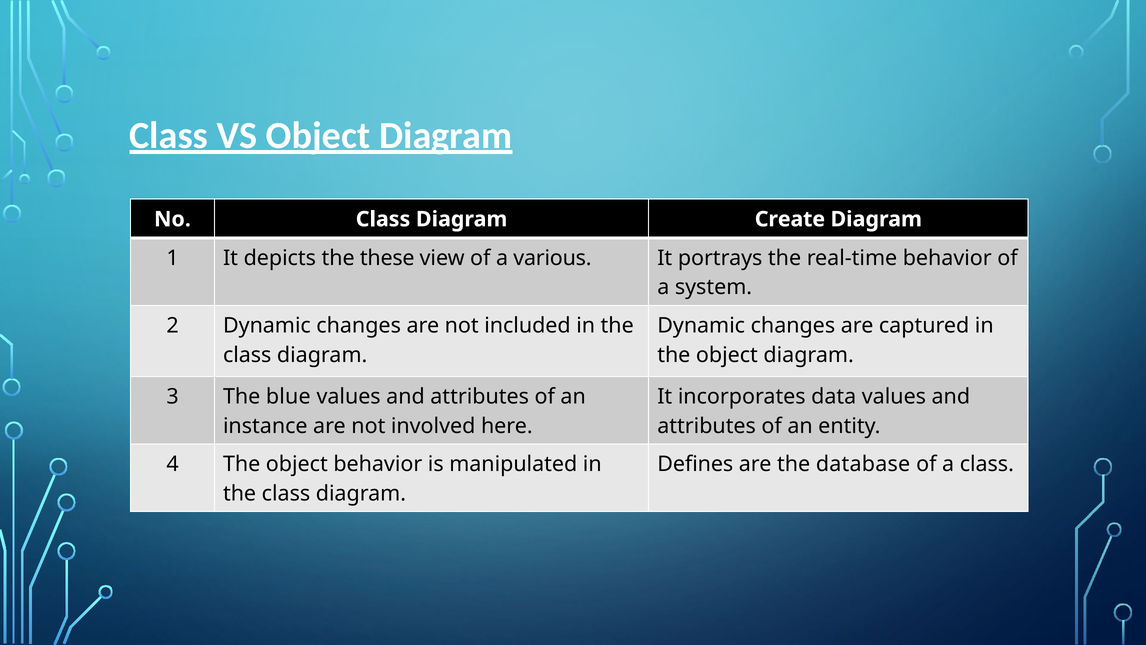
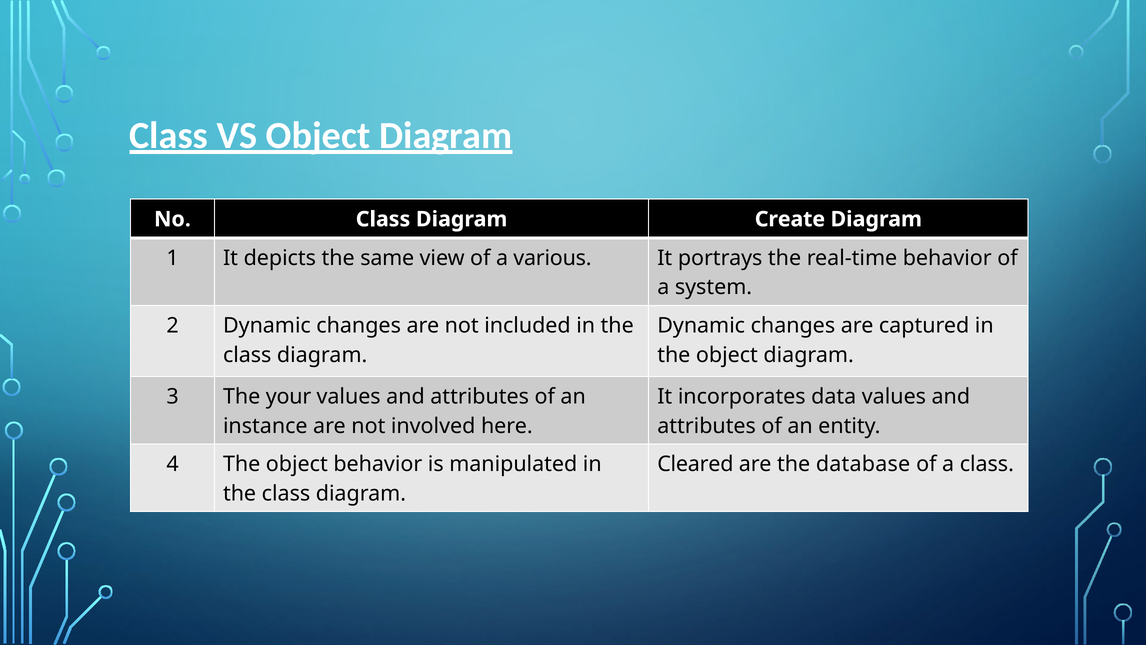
these: these -> same (387, 258)
blue: blue -> your (289, 396)
Defines: Defines -> Cleared (695, 464)
